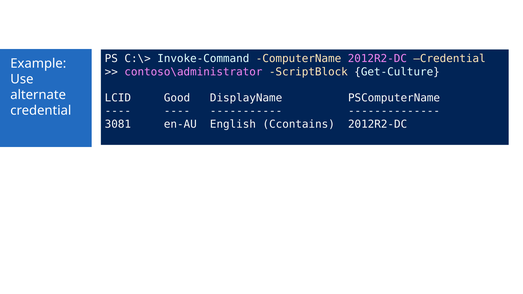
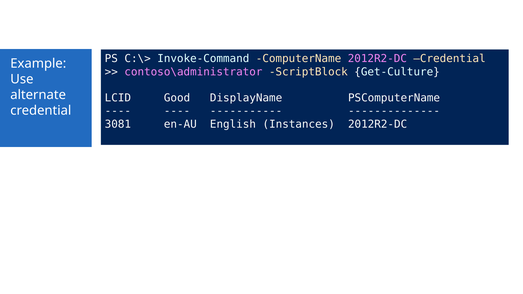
Ccontains: Ccontains -> Instances (299, 124)
